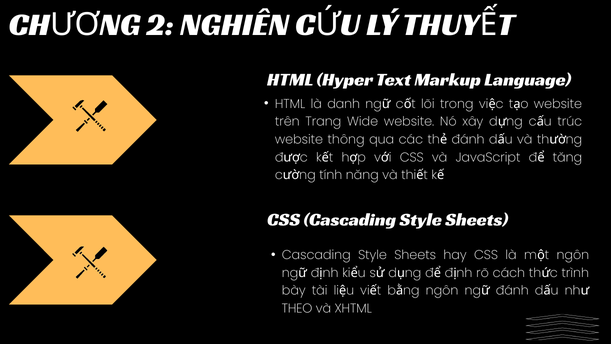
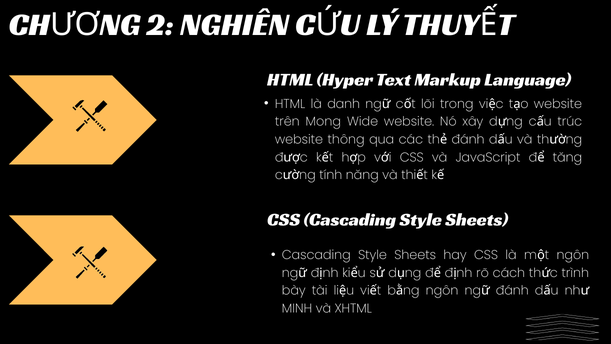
Trang: Trang -> Mong (323, 122)
THEO: THEO -> MINH (297, 308)
